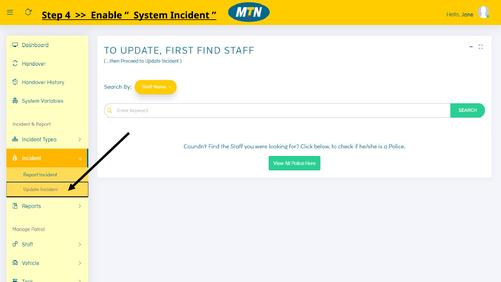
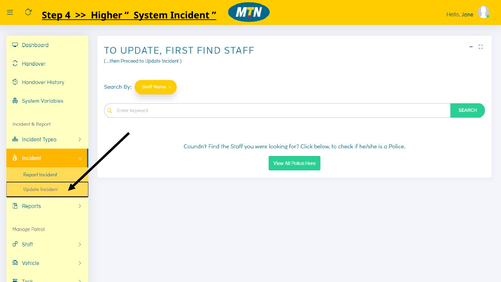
Enable: Enable -> Higher (107, 15)
